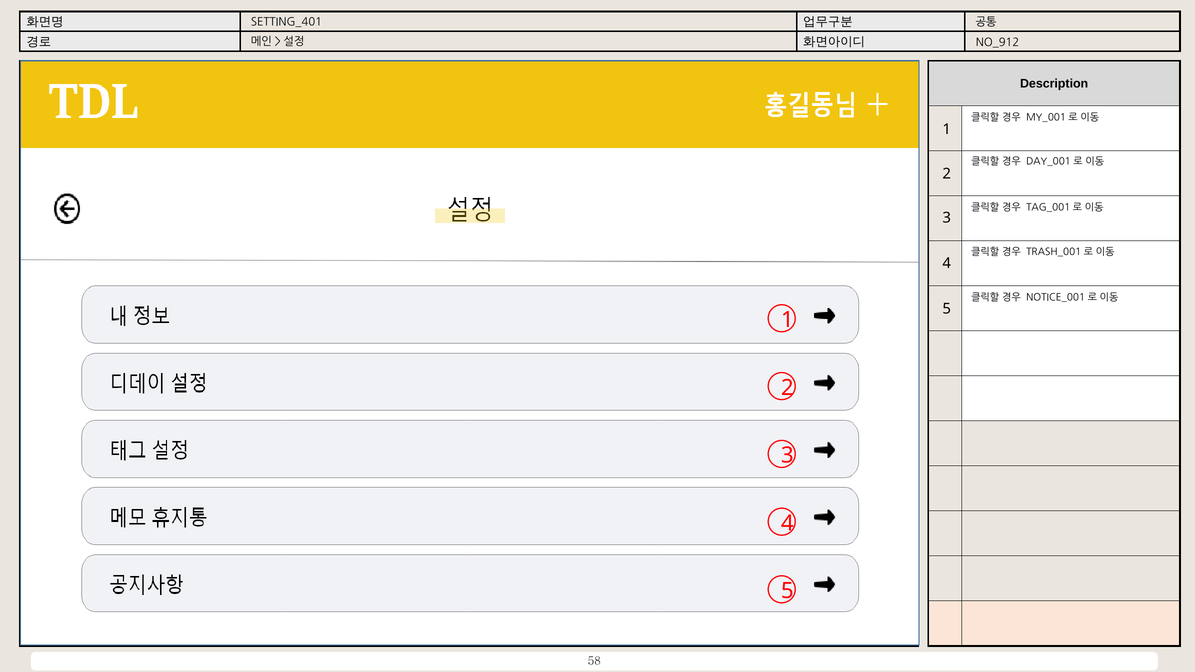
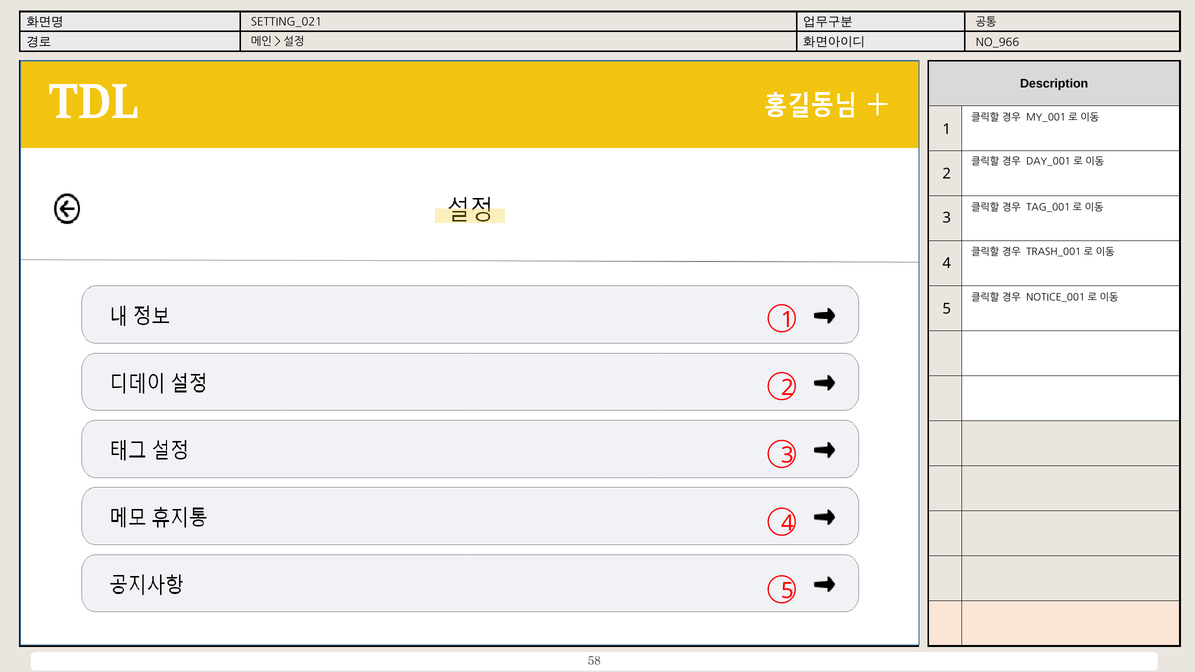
SETTING_401: SETTING_401 -> SETTING_021 (286, 22)
NO_912: NO_912 -> NO_966 (997, 43)
